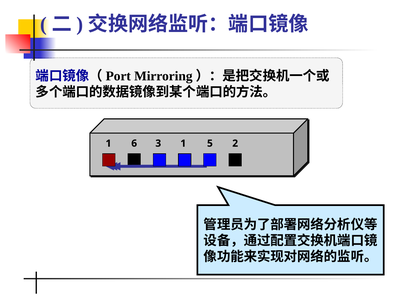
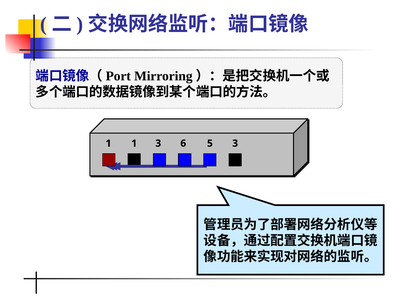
1 6: 6 -> 1 (134, 143)
3 1: 1 -> 6 (183, 143)
5 2: 2 -> 3 (235, 143)
